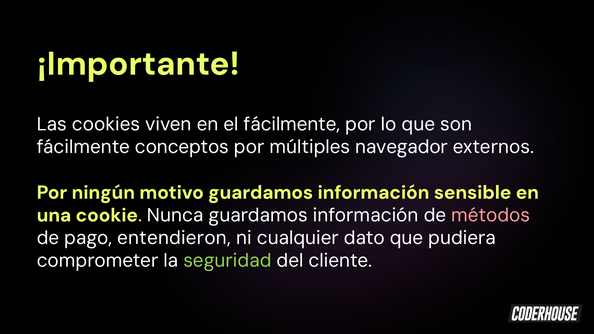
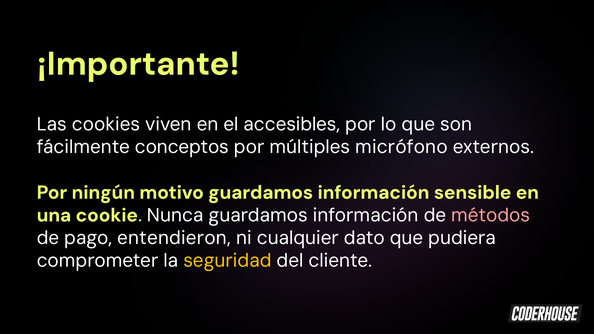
el fácilmente: fácilmente -> accesibles (292, 124)
navegador: navegador -> micrófono (401, 147)
seguridad colour: light green -> yellow (227, 261)
